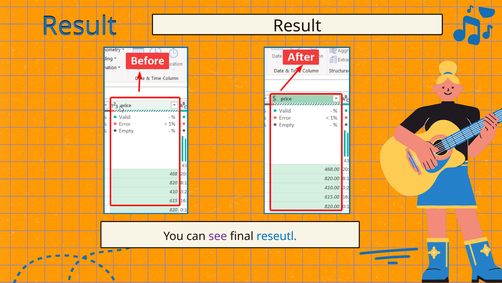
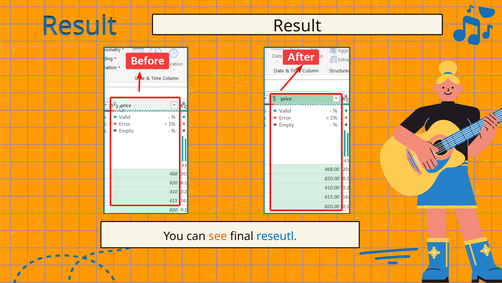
see colour: purple -> orange (218, 236)
